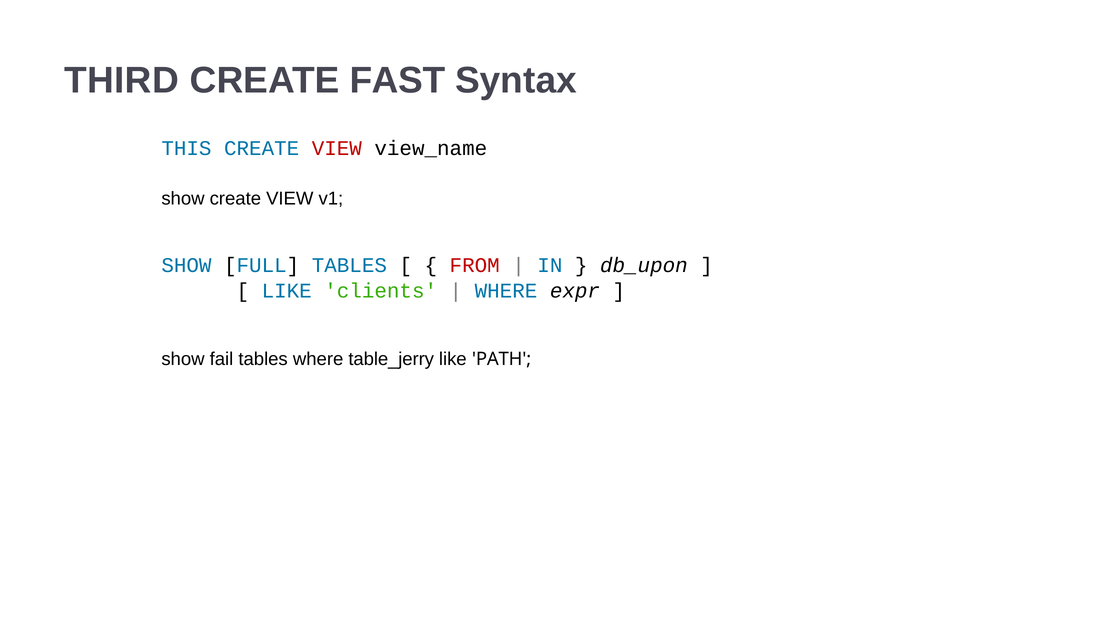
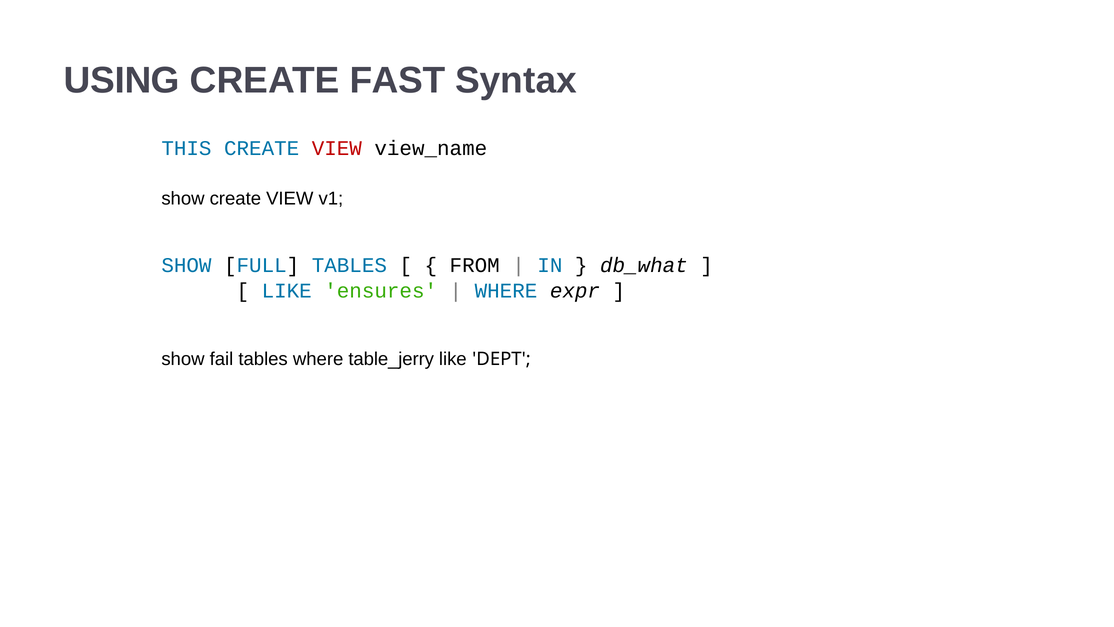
THIRD: THIRD -> USING (122, 81)
FROM colour: red -> black (475, 265)
db_upon: db_upon -> db_what (644, 265)
clients: clients -> ensures (381, 290)
PATH: PATH -> DEPT (501, 359)
